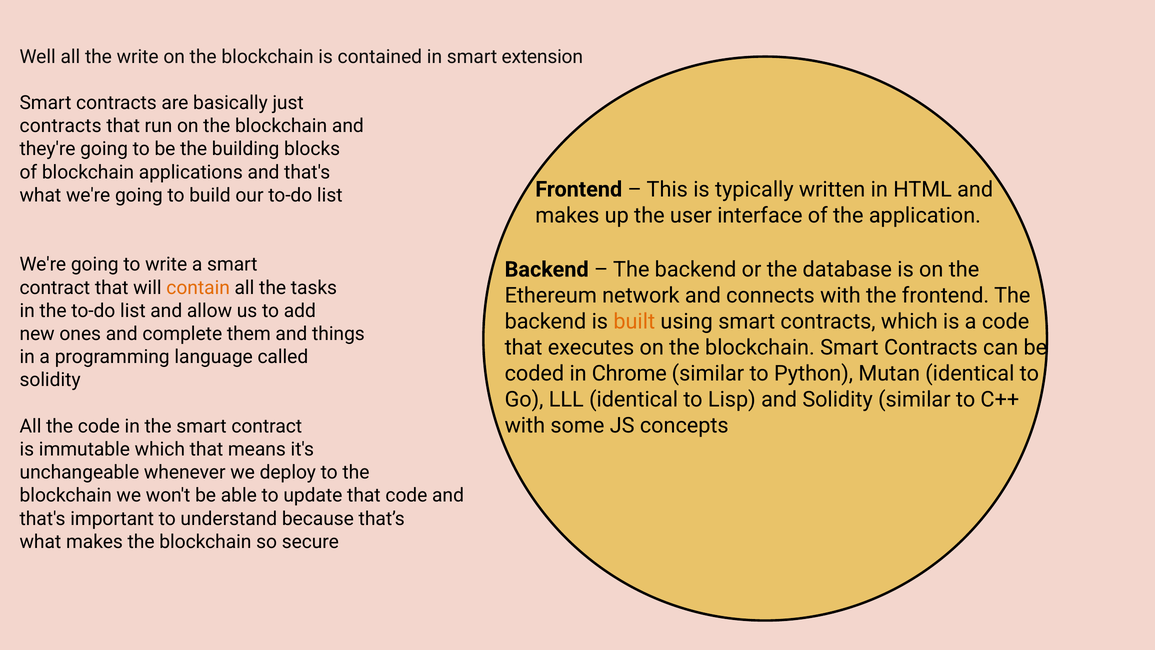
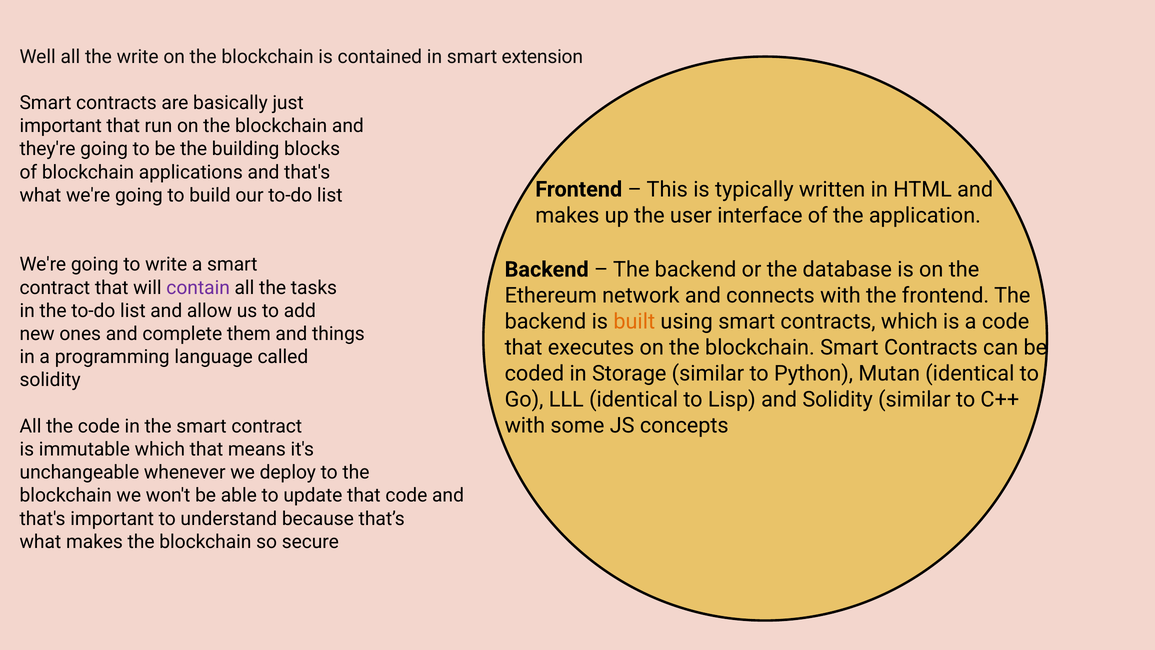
contracts: contracts -> important (61, 126)
contain colour: orange -> purple (198, 288)
Chrome: Chrome -> Storage (629, 373)
